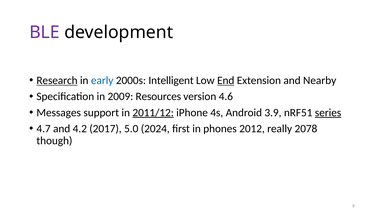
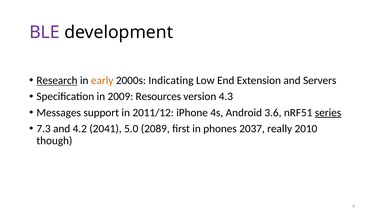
early colour: blue -> orange (102, 80)
Intelligent: Intelligent -> Indicating (171, 80)
End underline: present -> none (226, 80)
Nearby: Nearby -> Servers (320, 80)
4.6: 4.6 -> 4.3 (226, 97)
2011/12 underline: present -> none (153, 113)
3.9: 3.9 -> 3.6 (273, 113)
4.7: 4.7 -> 7.3 (44, 129)
2017: 2017 -> 2041 (106, 129)
2024: 2024 -> 2089 (155, 129)
2012: 2012 -> 2037 (252, 129)
2078: 2078 -> 2010 (306, 129)
